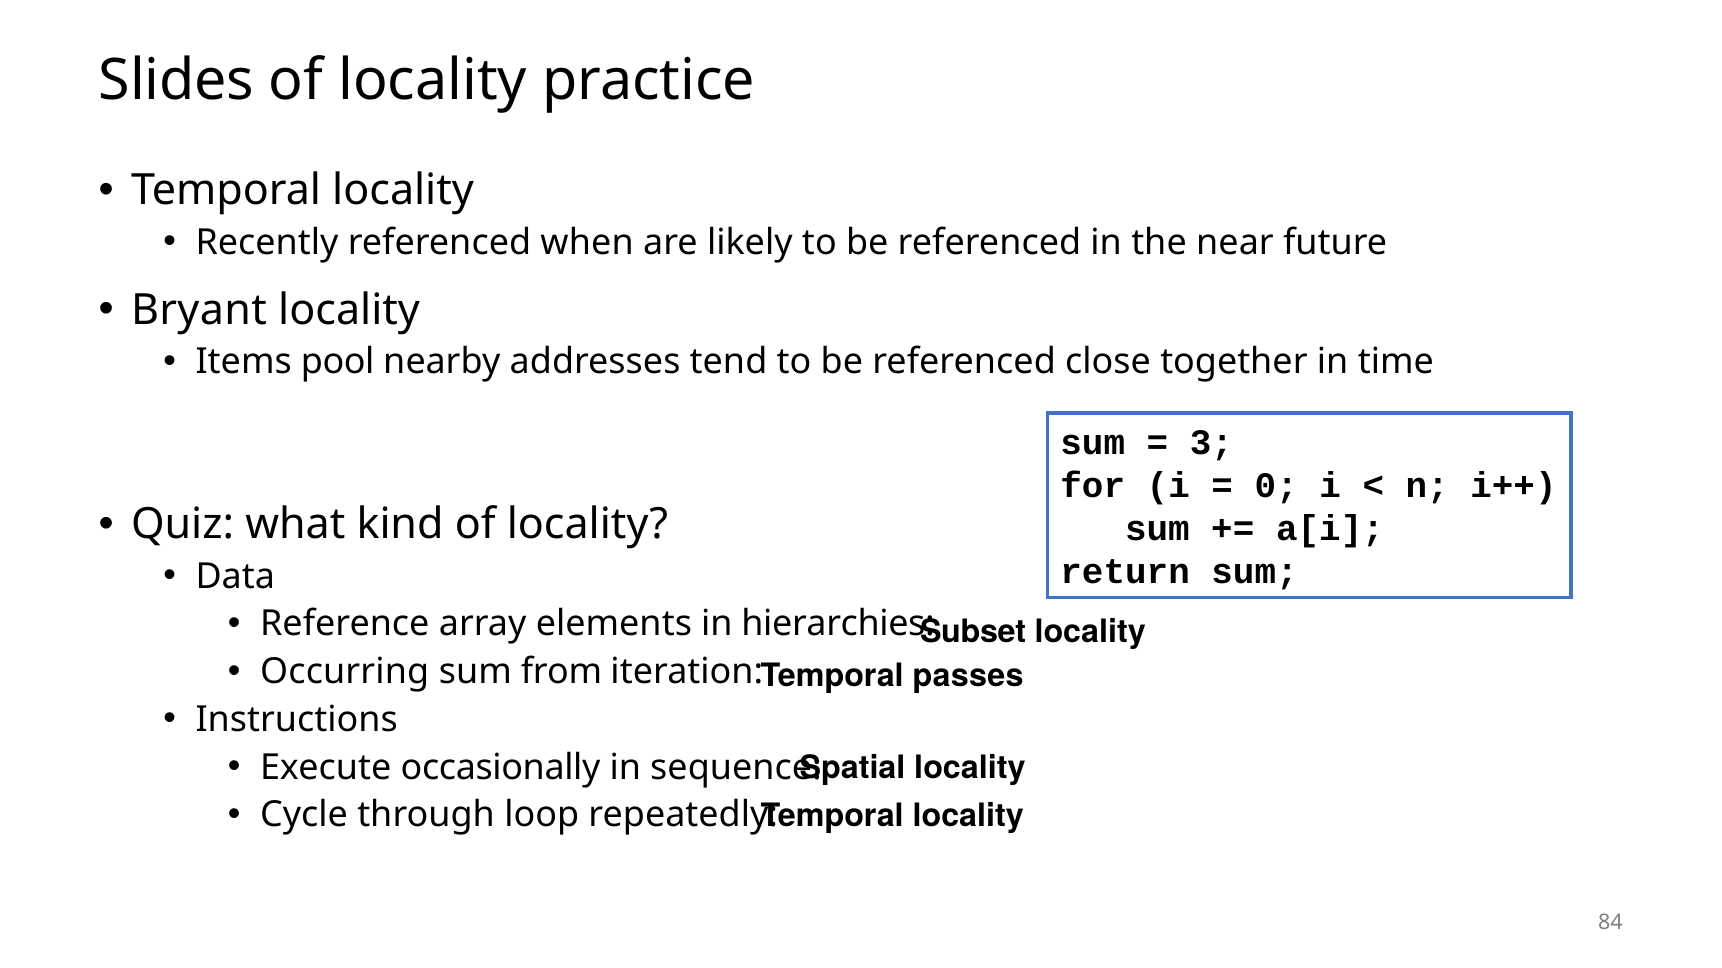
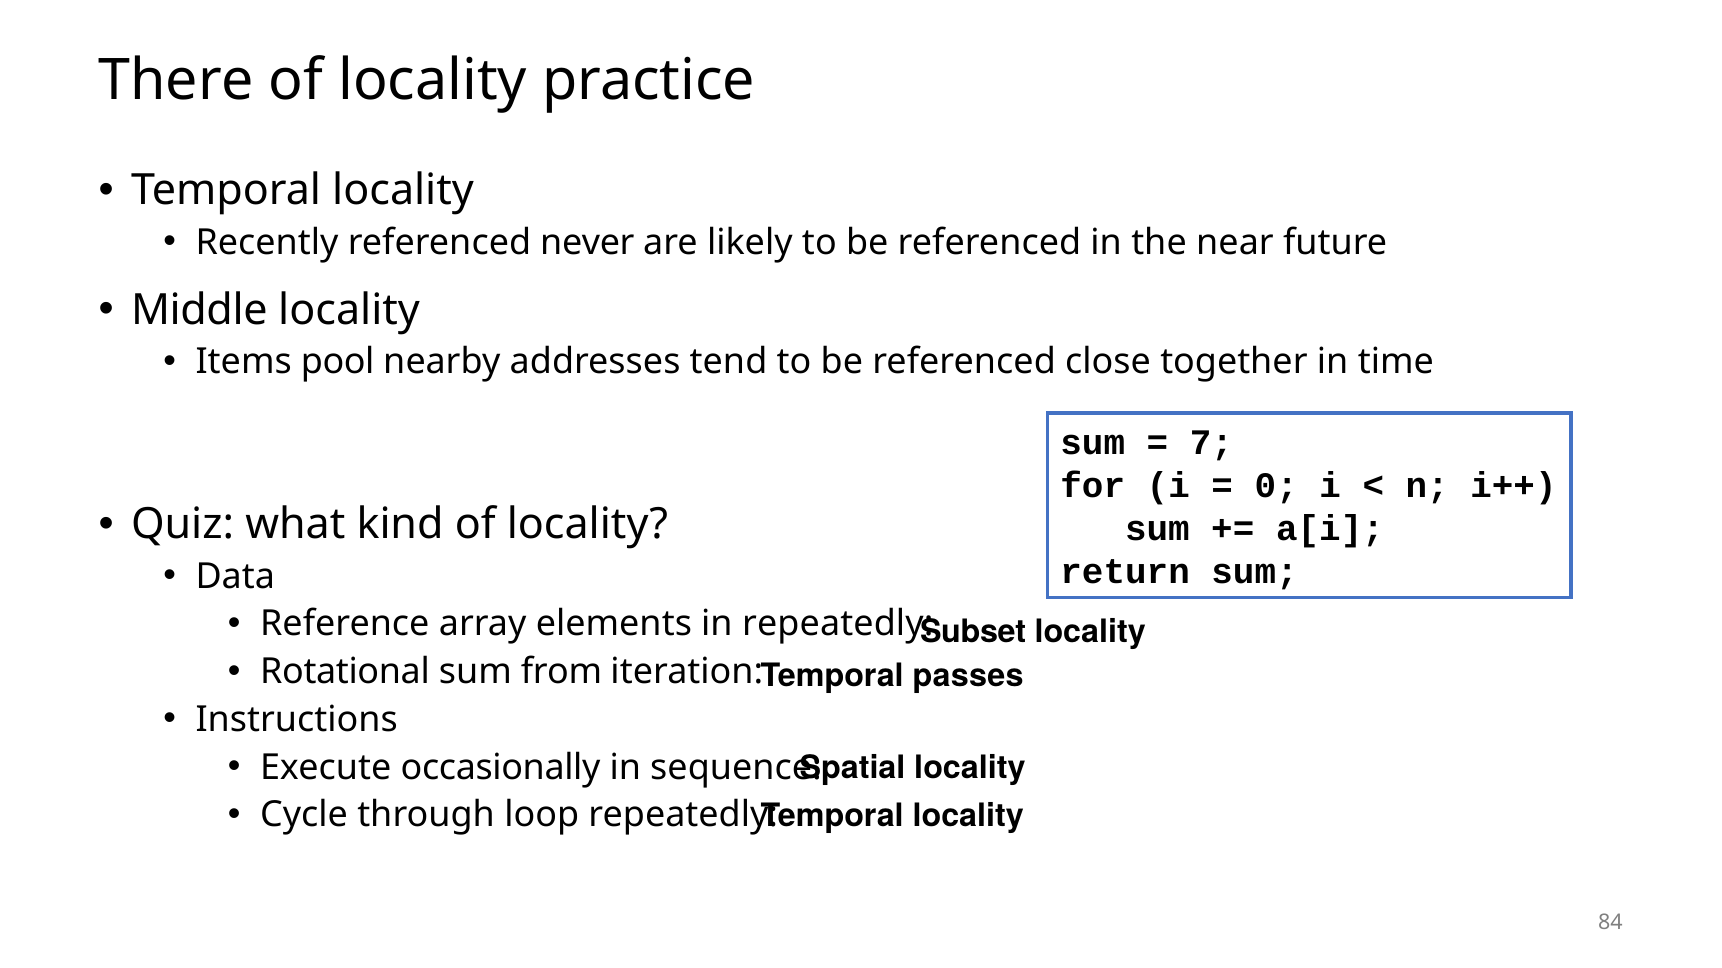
Slides: Slides -> There (176, 80)
when: when -> never (587, 243)
Bryant: Bryant -> Middle (199, 310)
3: 3 -> 7 (1211, 443)
in hierarchies: hierarchies -> repeatedly (838, 624)
Occurring: Occurring -> Rotational (345, 672)
